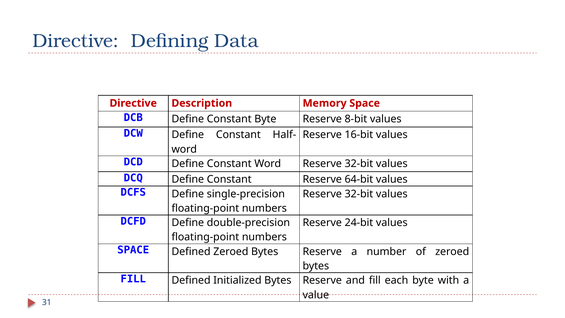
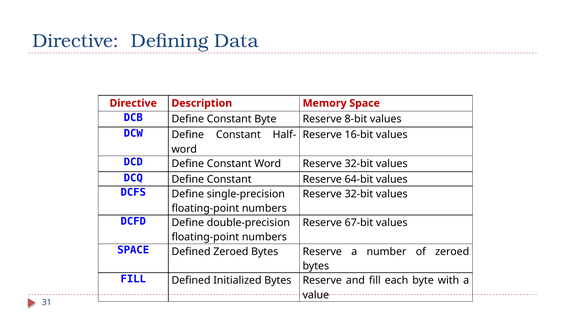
24-bit: 24-bit -> 67-bit (359, 223)
